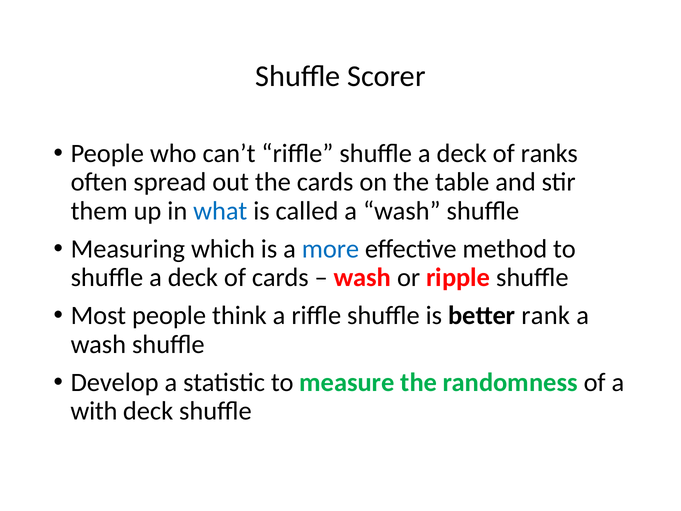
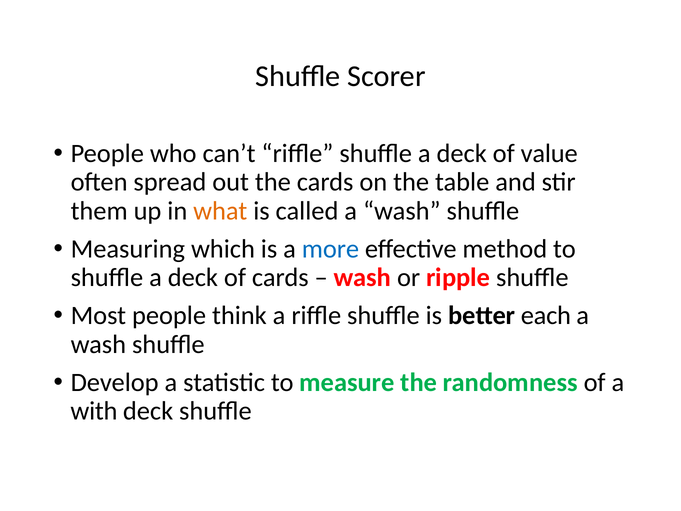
ranks: ranks -> value (549, 154)
what colour: blue -> orange (220, 211)
rank: rank -> each (546, 315)
